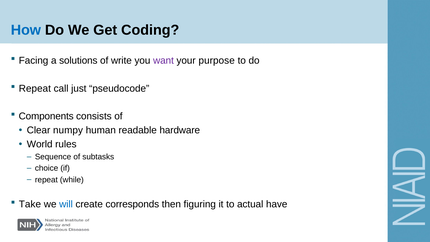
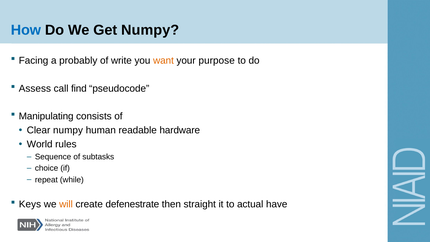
Get Coding: Coding -> Numpy (150, 30)
solutions: solutions -> probably (78, 60)
want colour: purple -> orange (163, 60)
Repeat: Repeat -> Assess (35, 88)
just: just -> find (79, 88)
Components: Components -> Manipulating (46, 116)
Take: Take -> Keys (30, 204)
will colour: blue -> orange (66, 204)
corresponds: corresponds -> defenestrate (132, 204)
figuring: figuring -> straight (200, 204)
